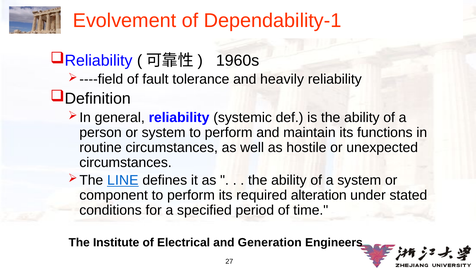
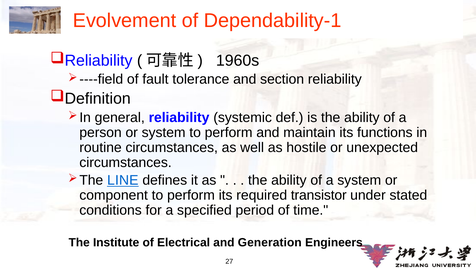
heavily: heavily -> section (282, 79)
alteration: alteration -> transistor (319, 195)
